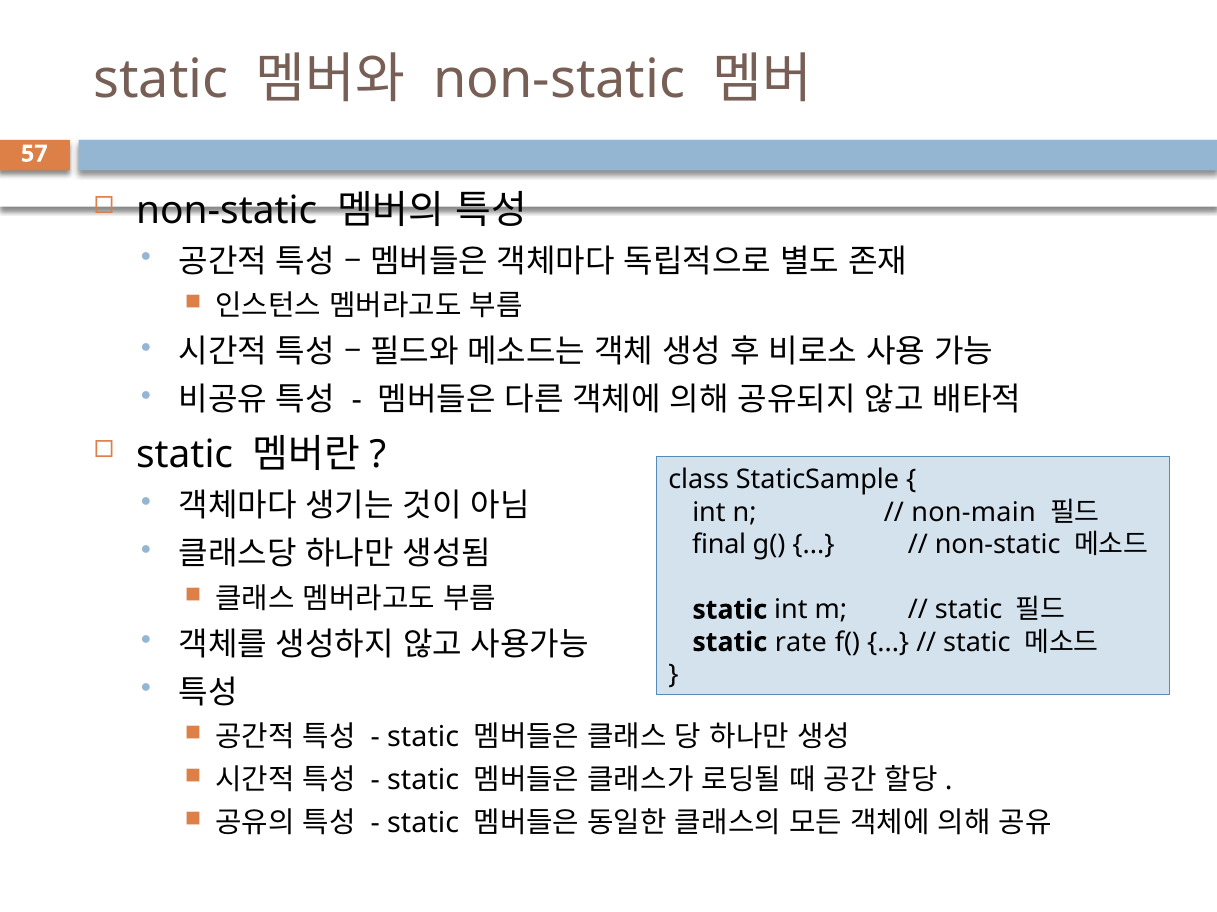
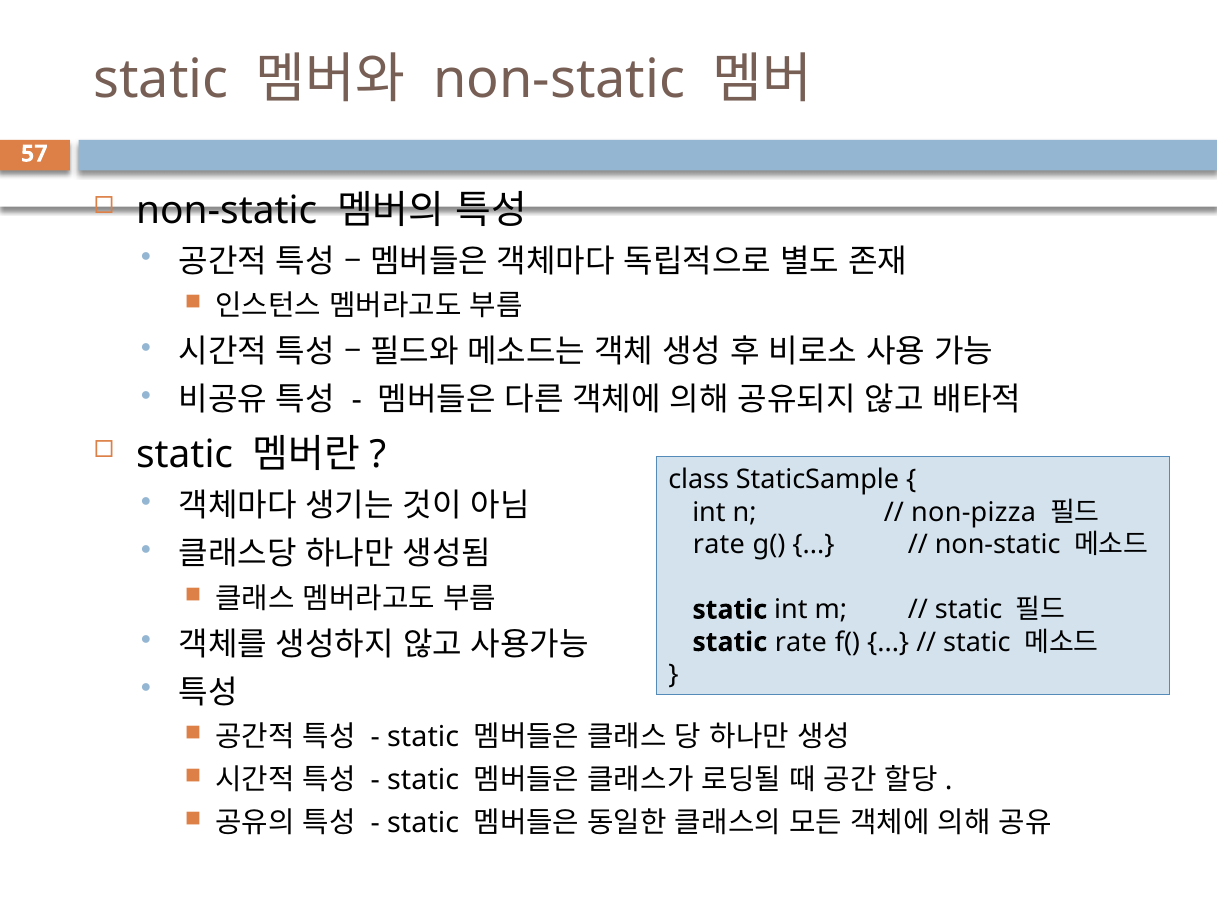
non-main: non-main -> non-pizza (974, 513)
final: final -> rate (719, 545)
